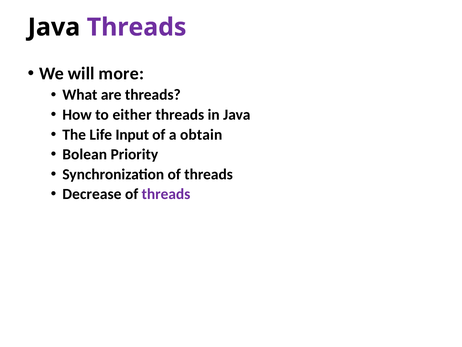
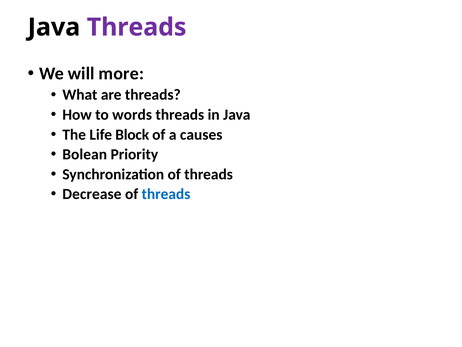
either: either -> words (132, 115)
Input: Input -> Block (132, 134)
obtain: obtain -> causes (201, 134)
threads colour: purple -> blue (166, 194)
